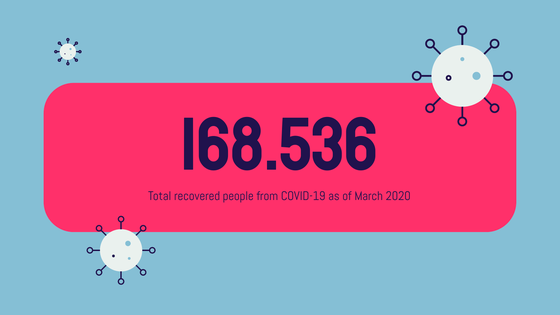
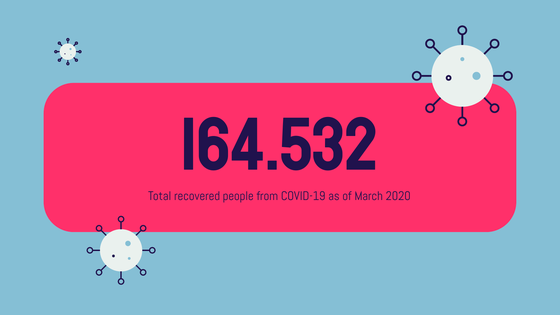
168.536: 168.536 -> 164.532 (280, 145)
